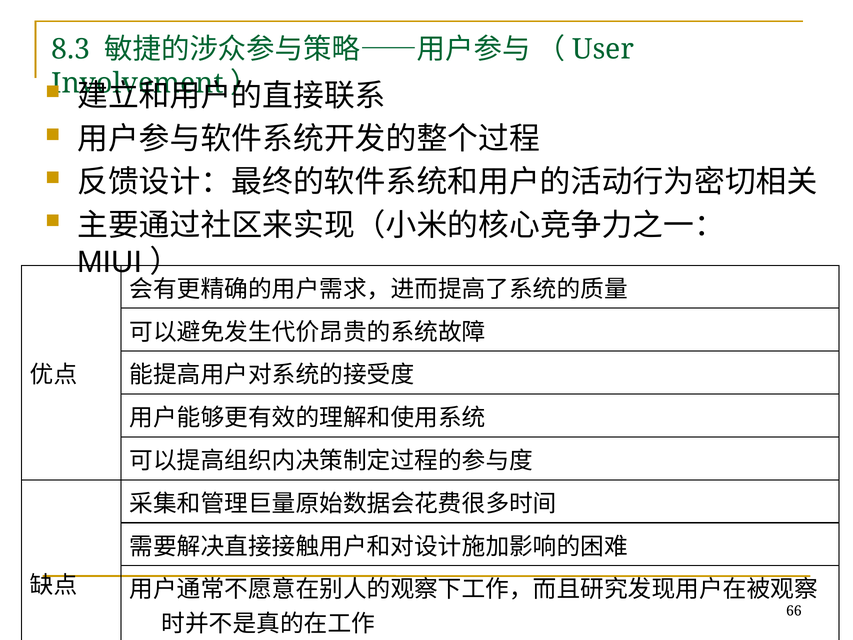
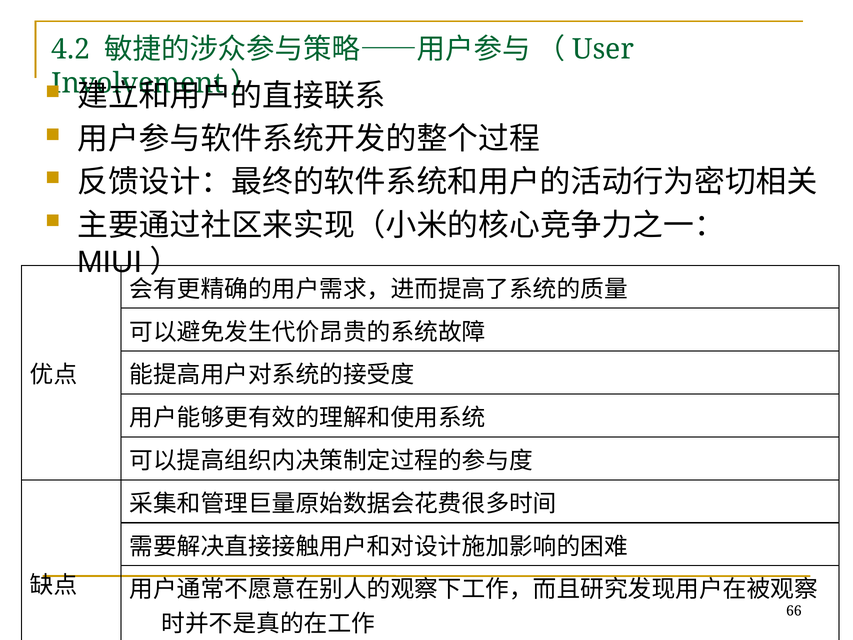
8.3: 8.3 -> 4.2 (71, 49)
